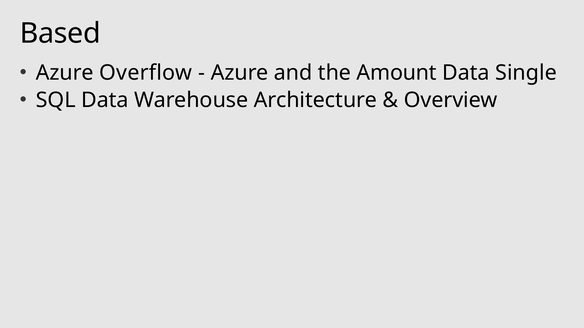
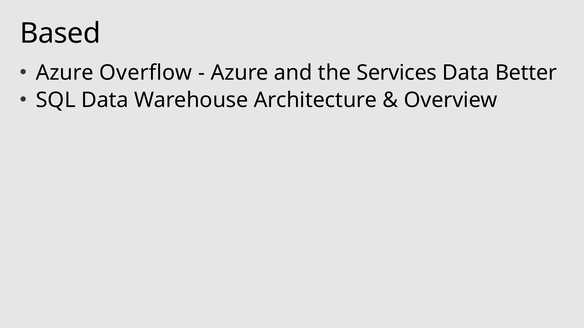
Amount: Amount -> Services (397, 73)
Single: Single -> Better (526, 73)
